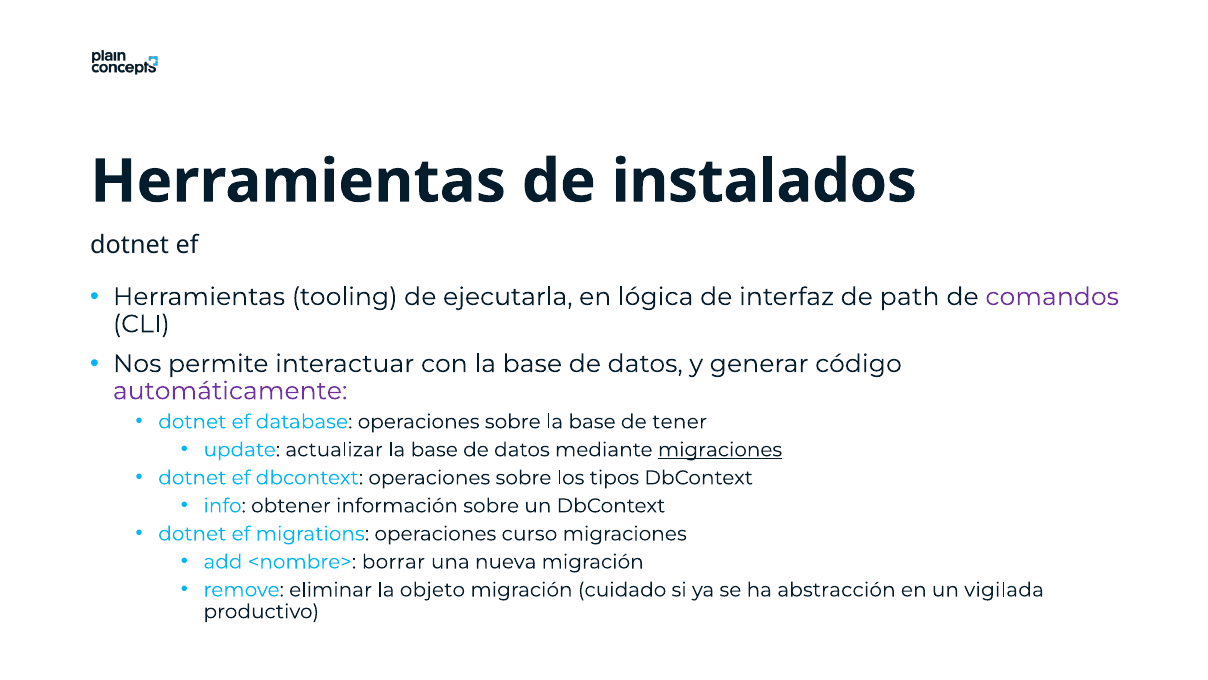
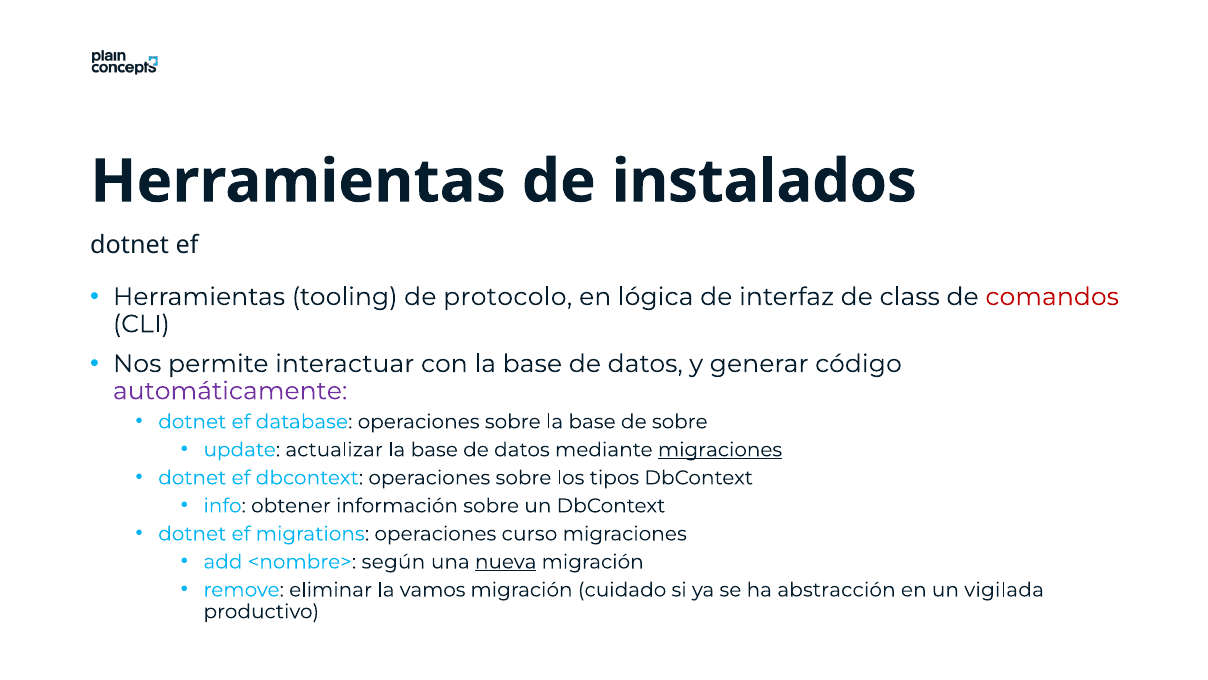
ejecutarla: ejecutarla -> protocolo (508, 297)
path: path -> class (910, 297)
comandos colour: purple -> red (1052, 297)
de tener: tener -> sobre (680, 421)
borrar: borrar -> según (393, 561)
nueva underline: none -> present (506, 561)
objeto: objeto -> vamos (433, 589)
